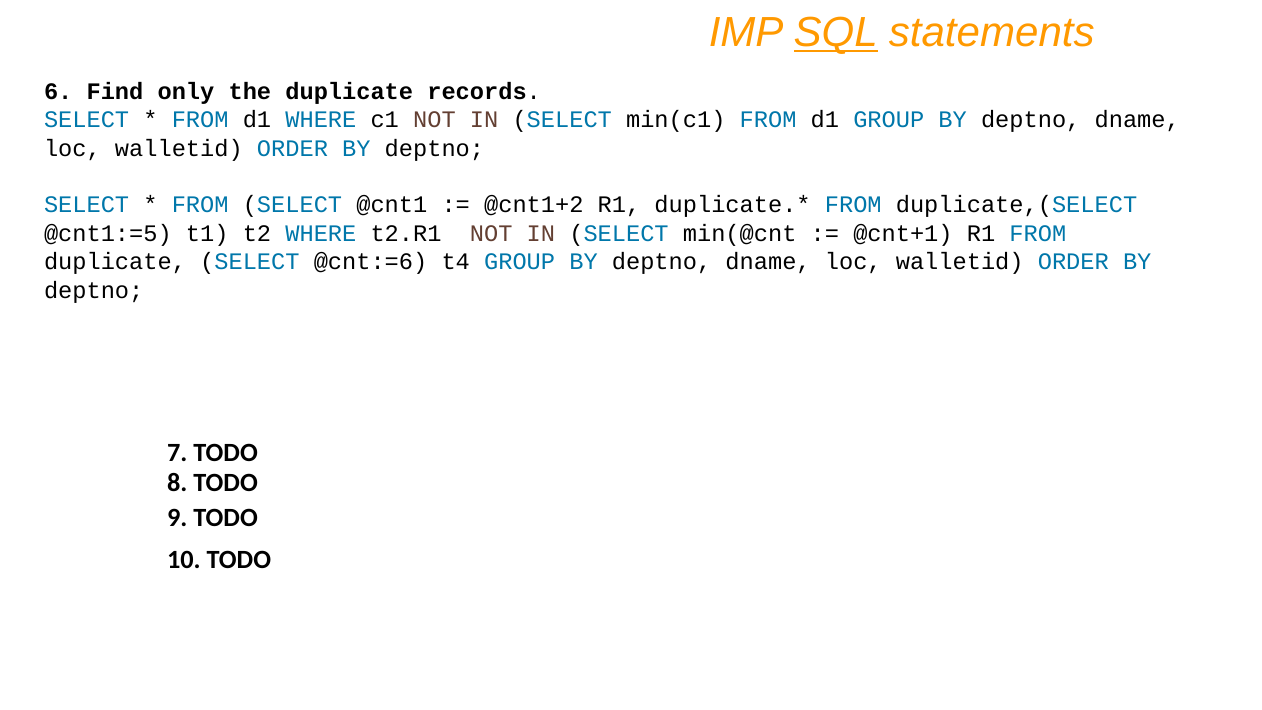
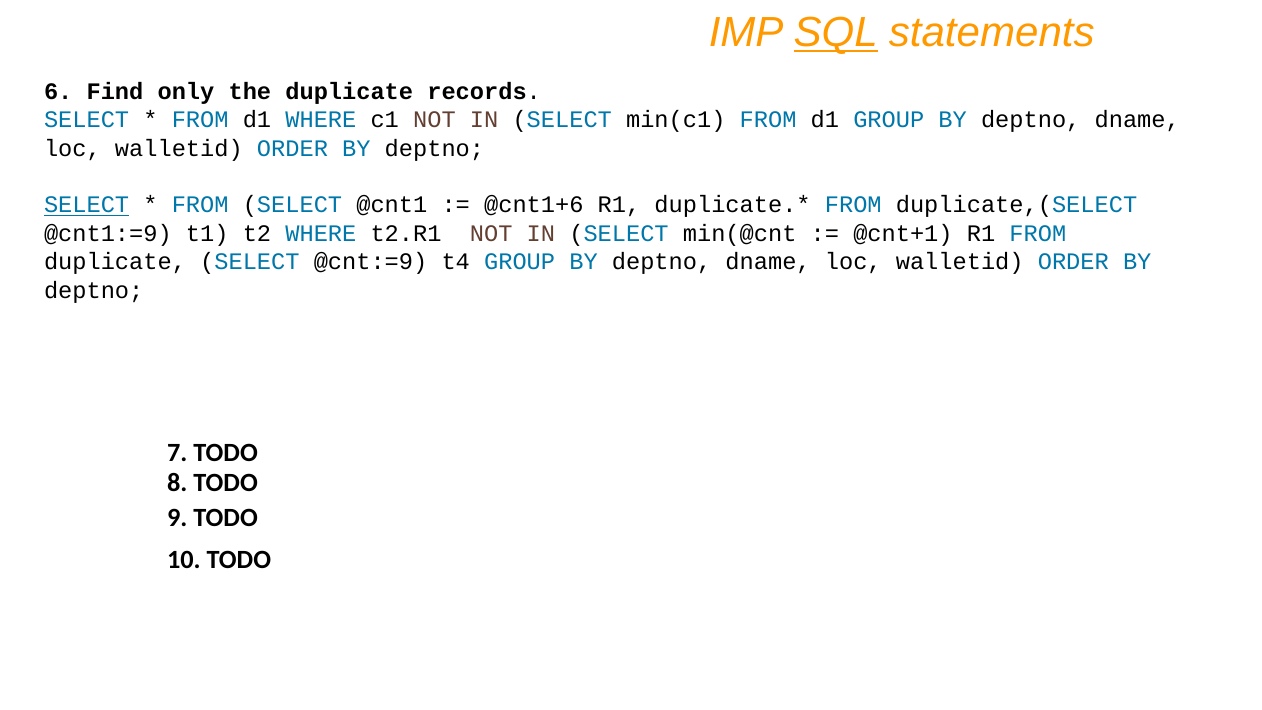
SELECT underline: none -> present (87, 205)
@cnt1+2: @cnt1+2 -> @cnt1+6 (534, 205)
@cnt1:=5: @cnt1:=5 -> @cnt1:=9 (108, 233)
@cnt:=6: @cnt:=6 -> @cnt:=9 (371, 262)
